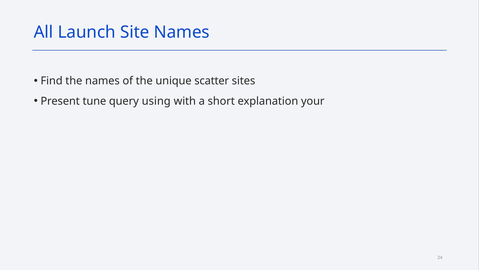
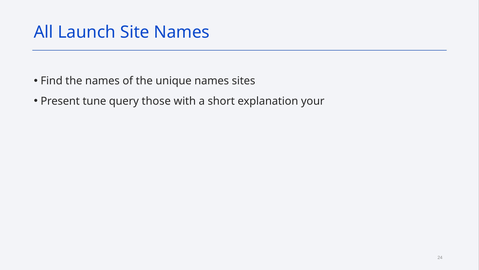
unique scatter: scatter -> names (212, 81)
using: using -> those (156, 101)
